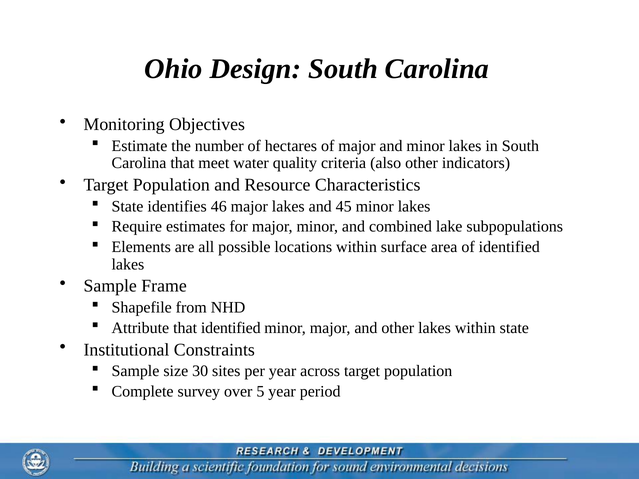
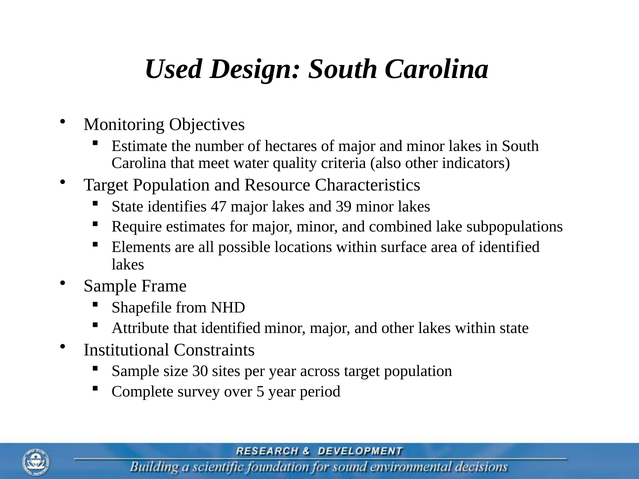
Ohio: Ohio -> Used (173, 69)
46: 46 -> 47 (219, 206)
45: 45 -> 39 (344, 206)
